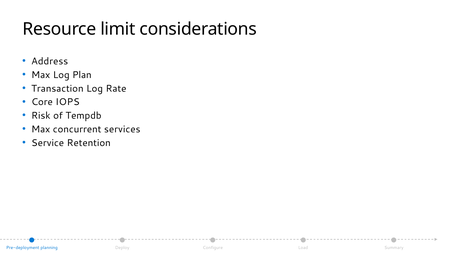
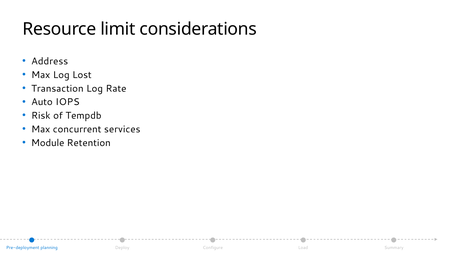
Plan: Plan -> Lost (82, 75)
Core: Core -> Auto (42, 102)
Service: Service -> Module (48, 143)
